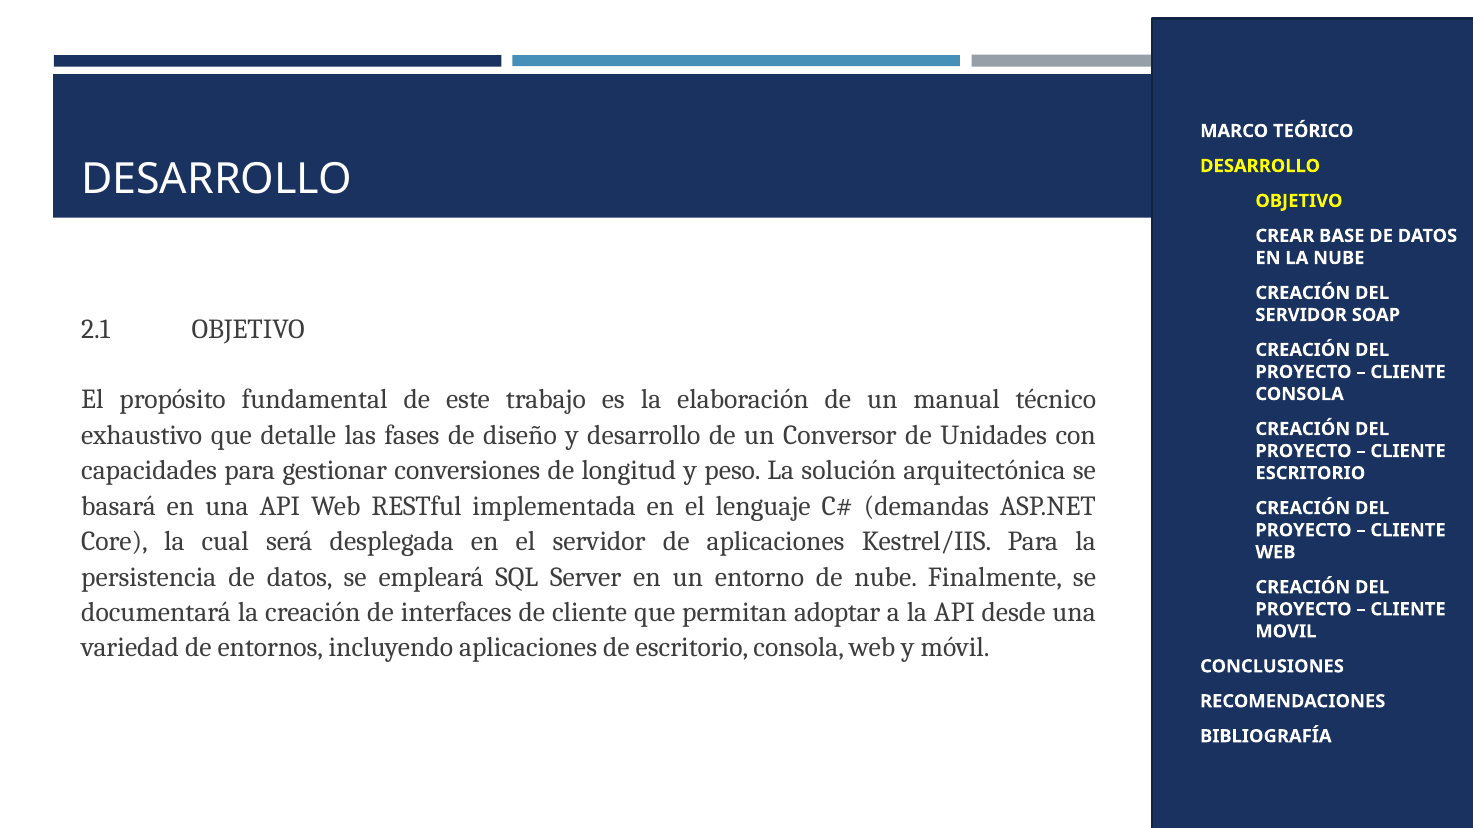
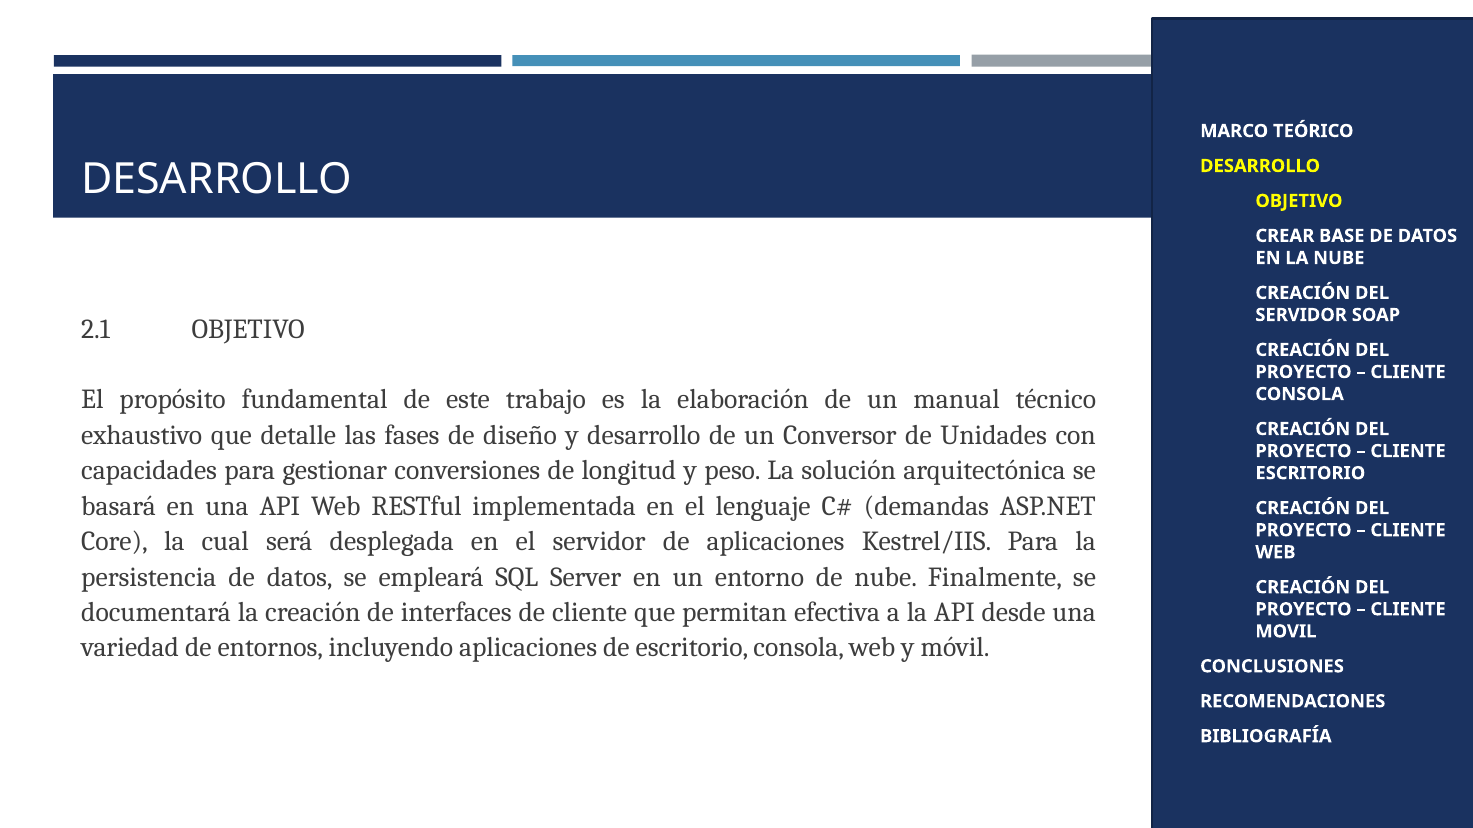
adoptar: adoptar -> efectiva (837, 613)
